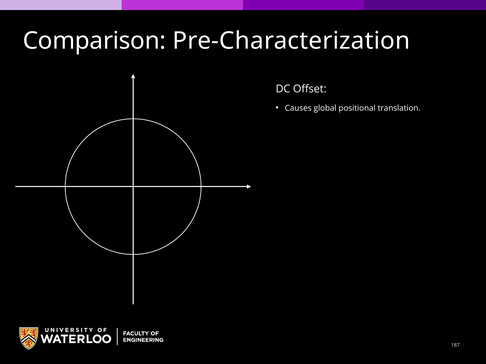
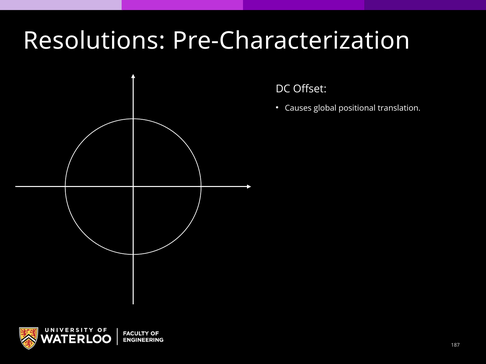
Comparison: Comparison -> Resolutions (94, 41)
